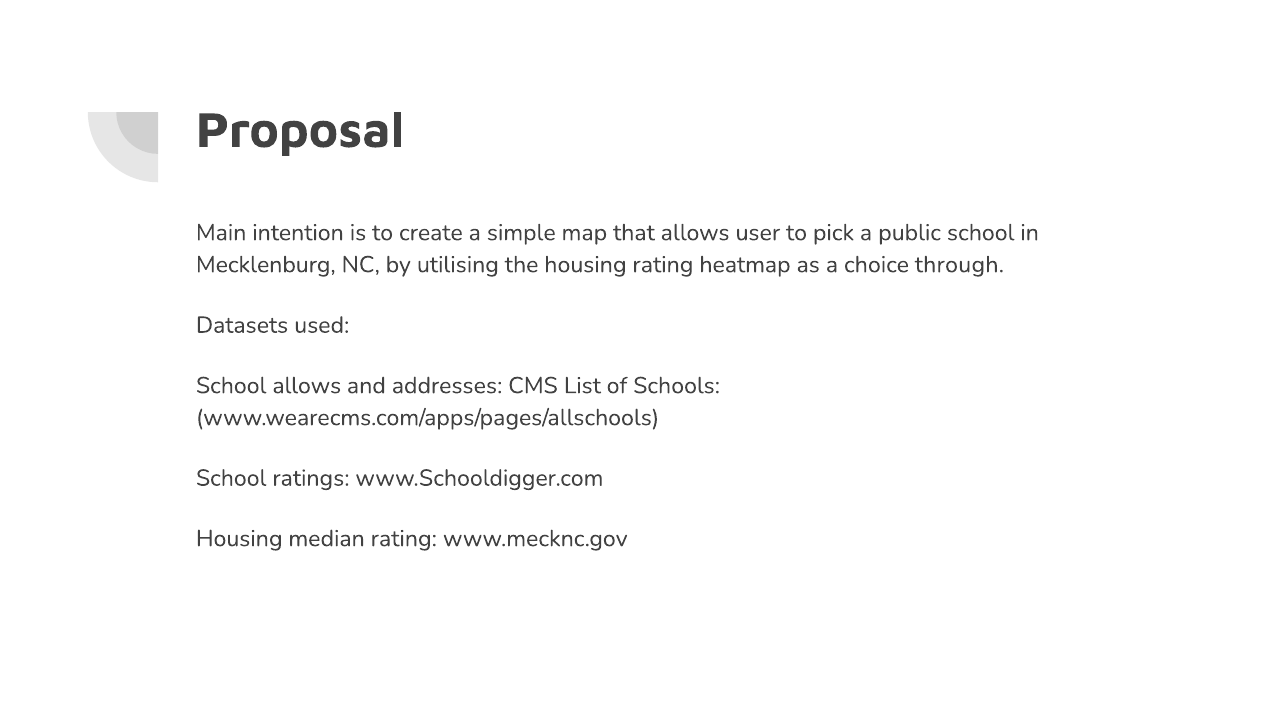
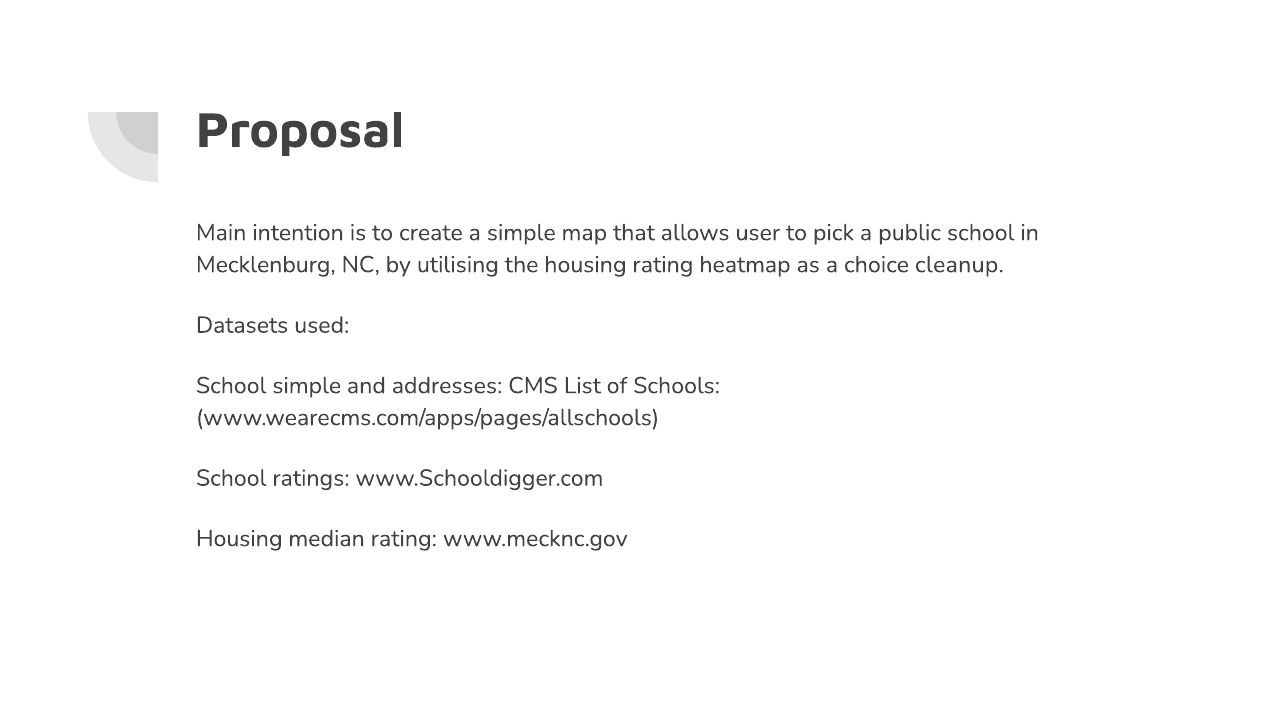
through: through -> cleanup (959, 265)
School allows: allows -> simple (307, 386)
